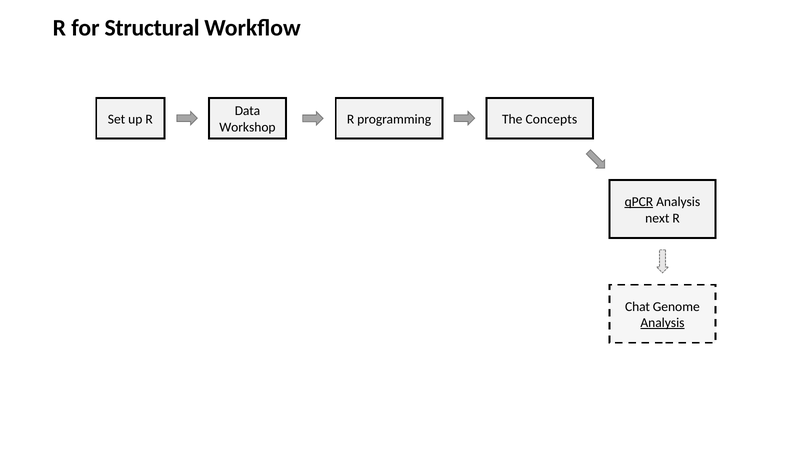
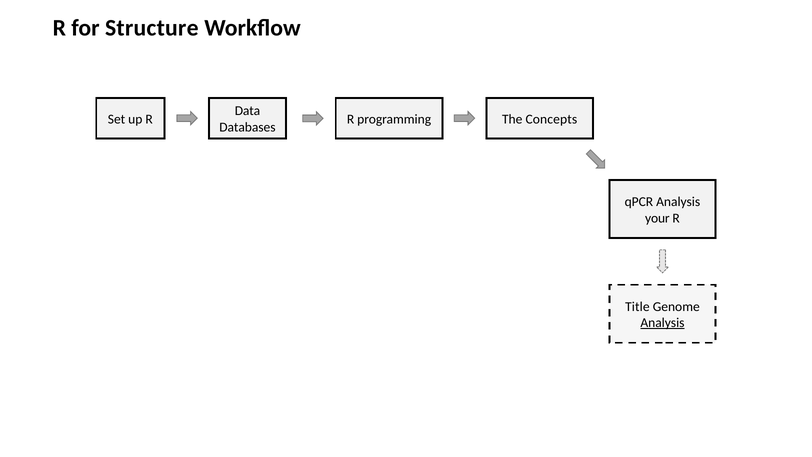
Structural: Structural -> Structure (152, 28)
Workshop: Workshop -> Databases (247, 127)
qPCR underline: present -> none (639, 202)
next: next -> your (657, 218)
Chat: Chat -> Title (637, 306)
